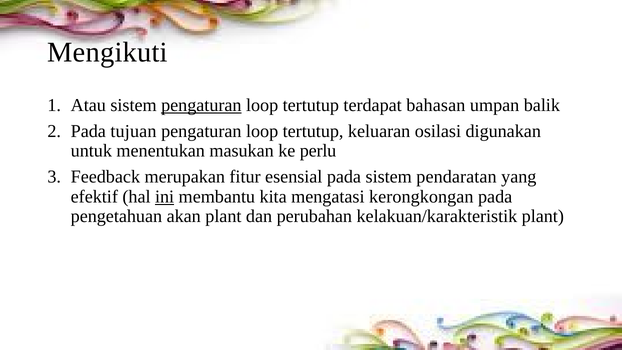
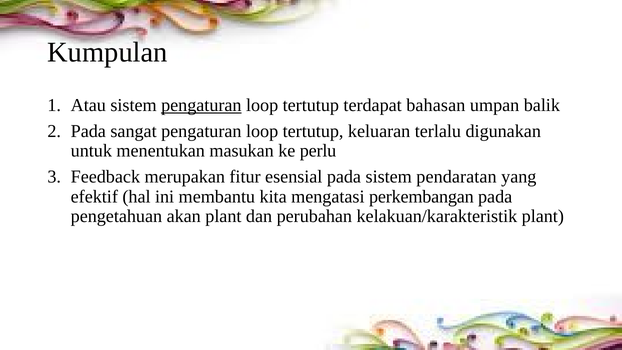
Mengikuti: Mengikuti -> Kumpulan (108, 52)
tujuan: tujuan -> sangat (134, 131)
osilasi: osilasi -> terlalu (438, 131)
ini underline: present -> none (165, 197)
kerongkongan: kerongkongan -> perkembangan (421, 197)
